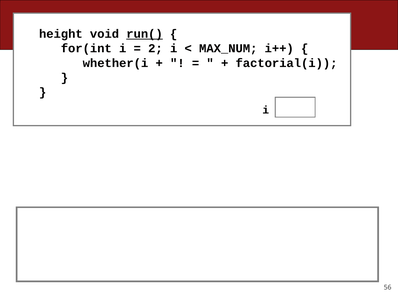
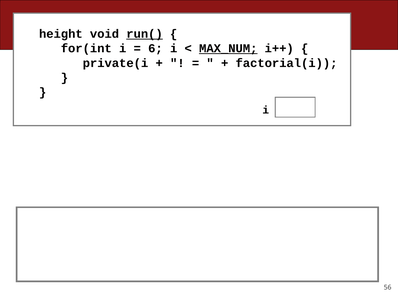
2: 2 -> 6 (155, 49)
MAX_NUM underline: none -> present (228, 49)
whether(i: whether(i -> private(i (115, 63)
